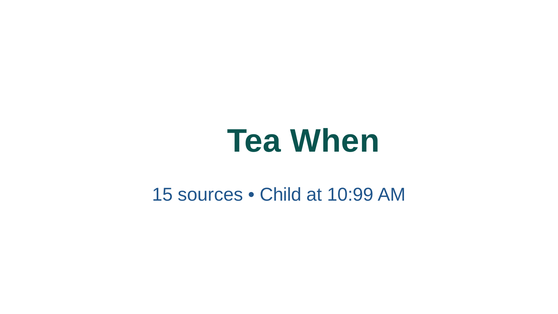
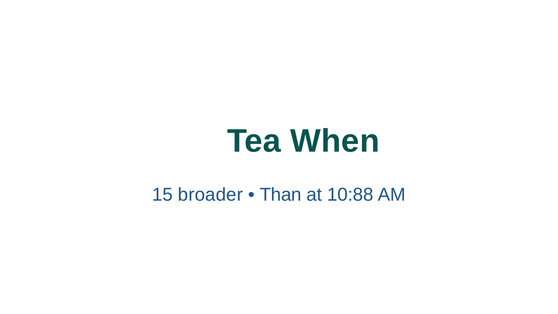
sources: sources -> broader (210, 194)
Child: Child -> Than (281, 194)
10:99: 10:99 -> 10:88 (350, 194)
